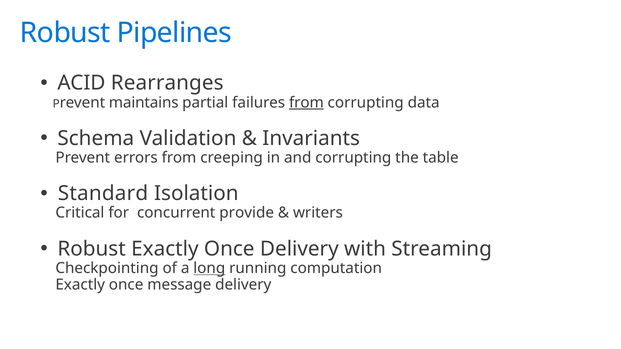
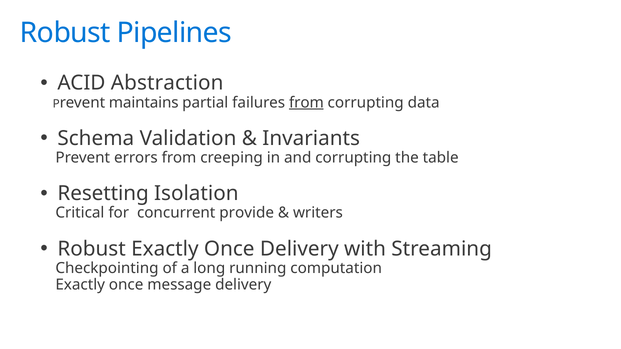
Rearranges: Rearranges -> Abstraction (167, 83)
Standard: Standard -> Resetting (103, 194)
long underline: present -> none (209, 268)
